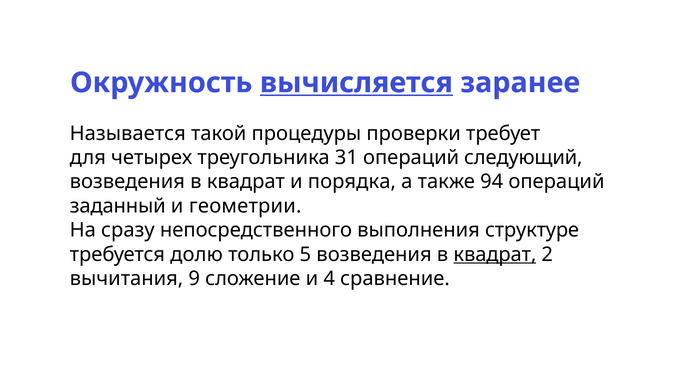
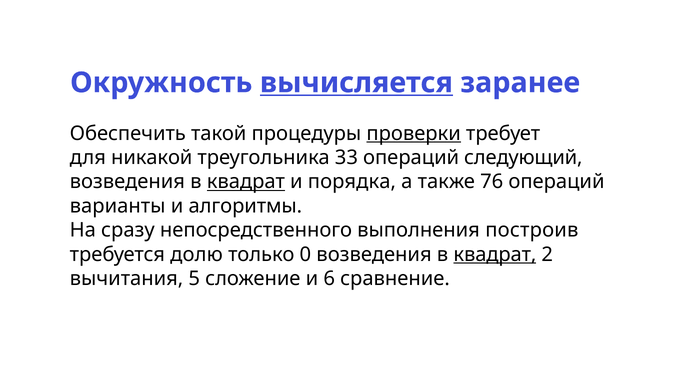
Называется: Называется -> Обеспечить (128, 133)
проверки underline: none -> present (414, 133)
четырех: четырех -> никакой (152, 158)
31: 31 -> 33 (346, 158)
квадрат underline: none -> present (246, 182)
94: 94 -> 76 (492, 182)
заданный: заданный -> варианты (118, 206)
геометрии: геометрии -> алгоритмы (245, 206)
структуре: структуре -> построив (532, 230)
5: 5 -> 0 (305, 255)
9: 9 -> 5 (194, 279)
4: 4 -> 6 (329, 279)
